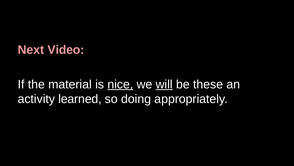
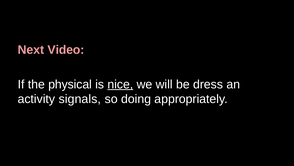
material: material -> physical (70, 84)
will underline: present -> none (164, 84)
these: these -> dress (208, 84)
learned: learned -> signals (80, 99)
